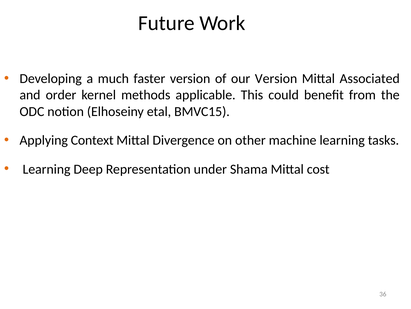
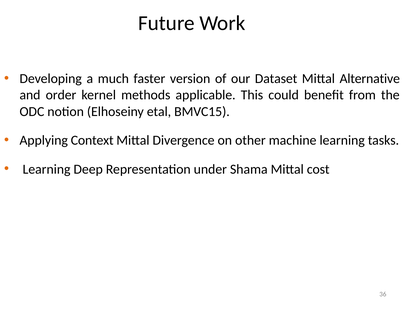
our Version: Version -> Dataset (276, 78)
Associated: Associated -> Alternative (370, 78)
